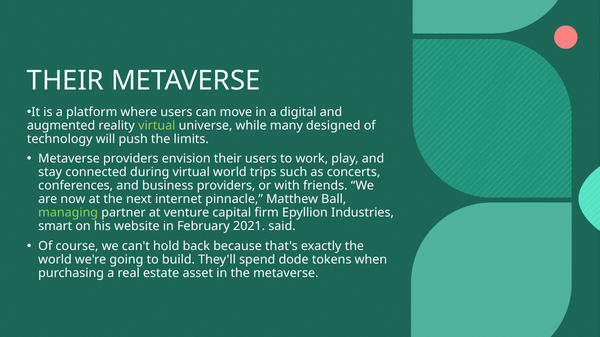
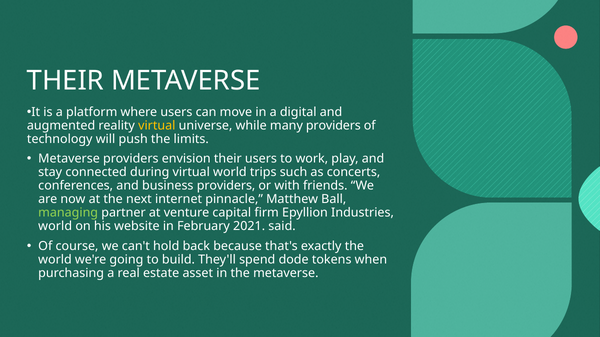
virtual colour: light green -> yellow (157, 126)
many designed: designed -> providers (333, 126)
smart: smart -> world (55, 227)
